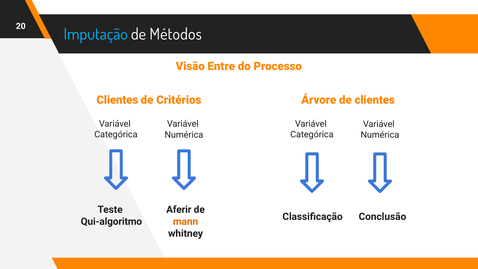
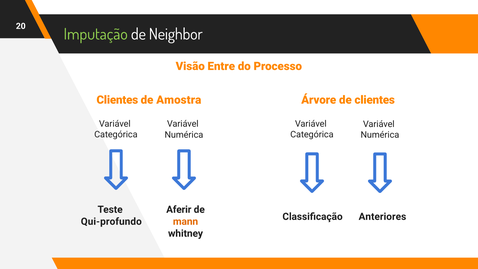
Imputação colour: light blue -> light green (96, 34)
Métodos: Métodos -> Neighbor (176, 34)
Critérios: Critérios -> Amostra (179, 100)
Conclusão: Conclusão -> Anteriores (382, 217)
Qui-algoritmo: Qui-algoritmo -> Qui-profundo (111, 221)
